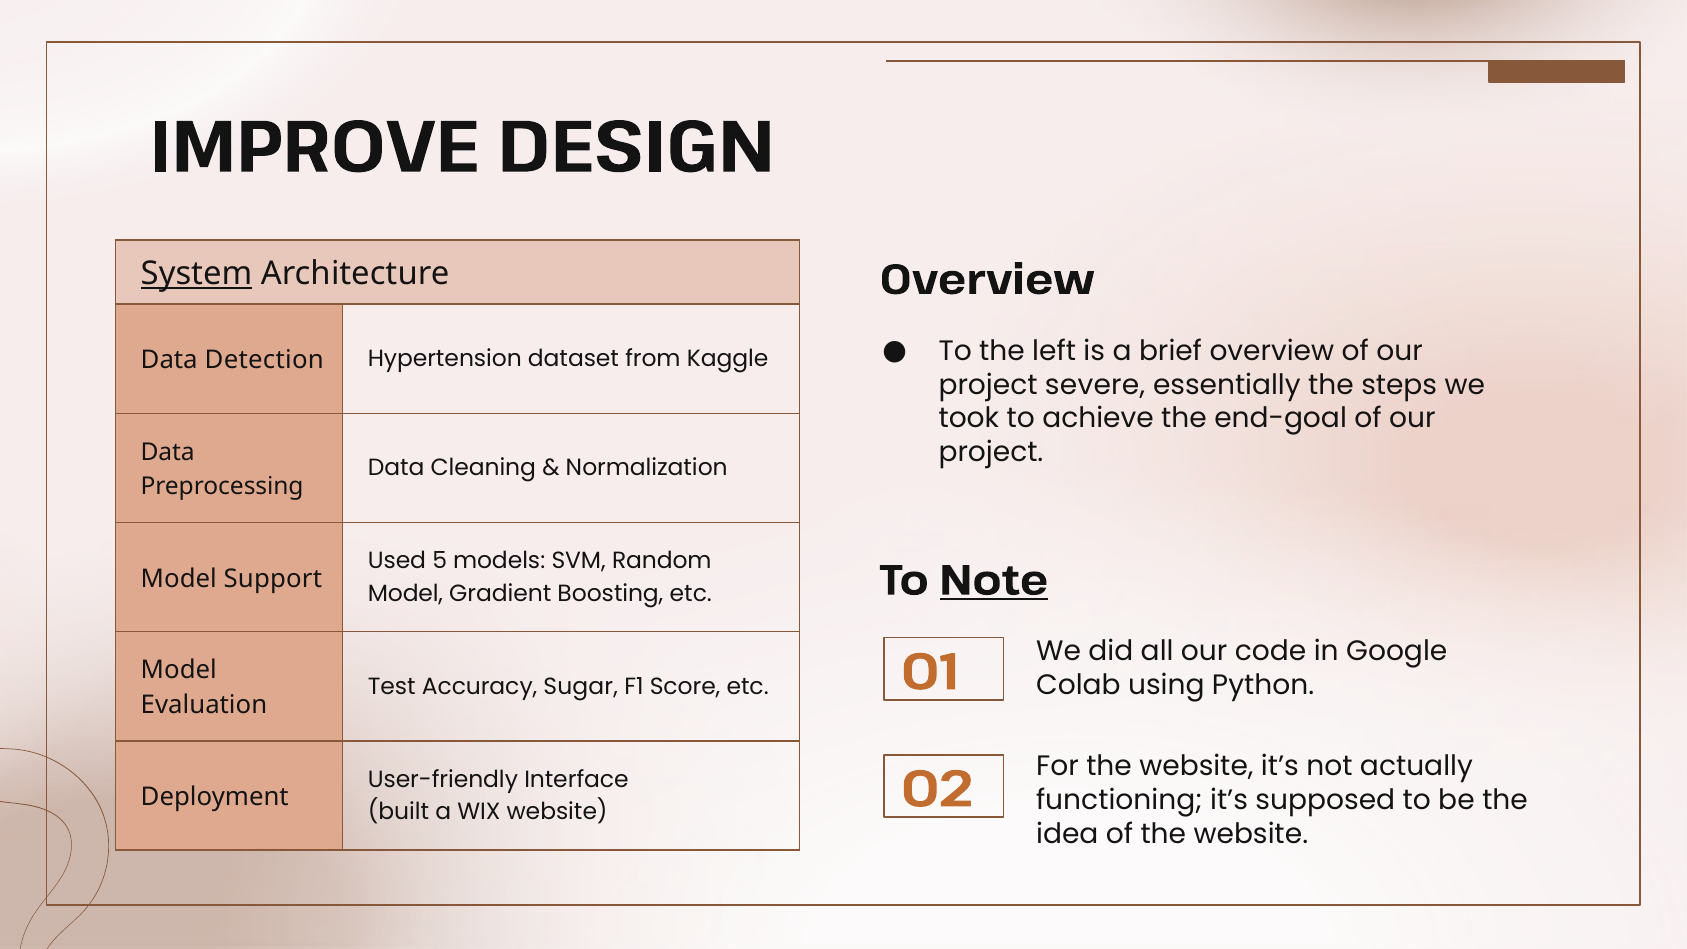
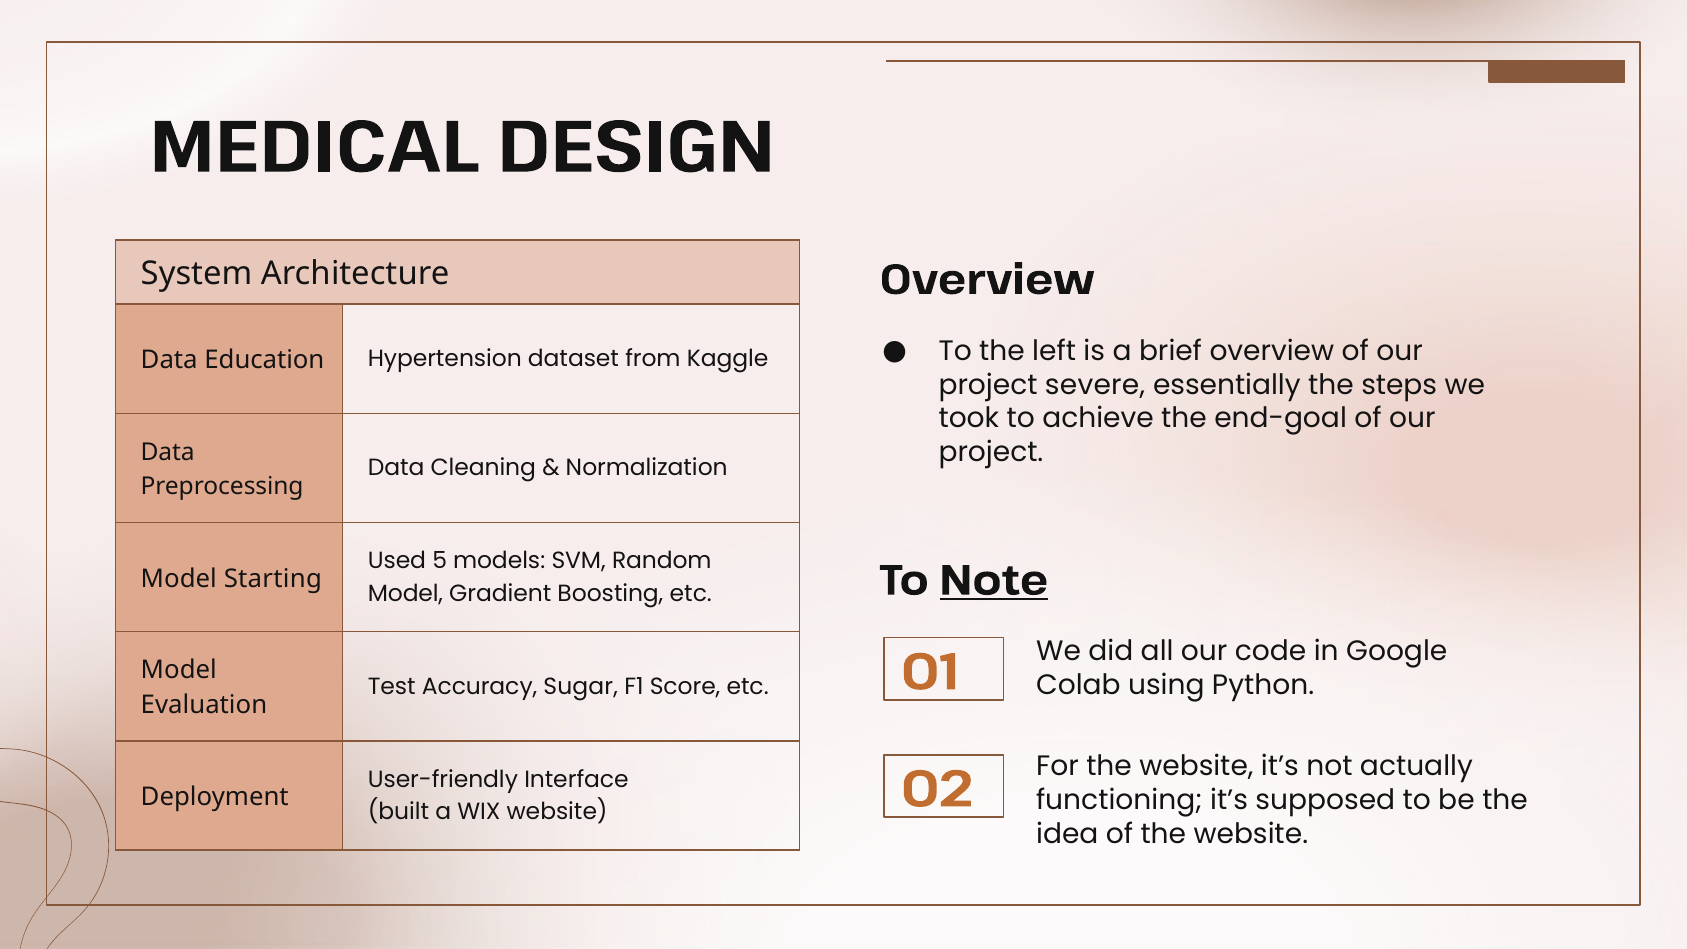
IMPROVE: IMPROVE -> MEDICAL (314, 148)
System underline: present -> none (197, 274)
Detection: Detection -> Education (264, 360)
Support: Support -> Starting (273, 578)
